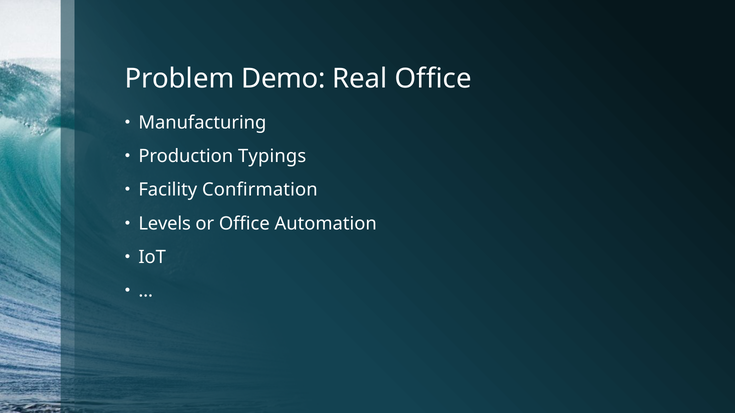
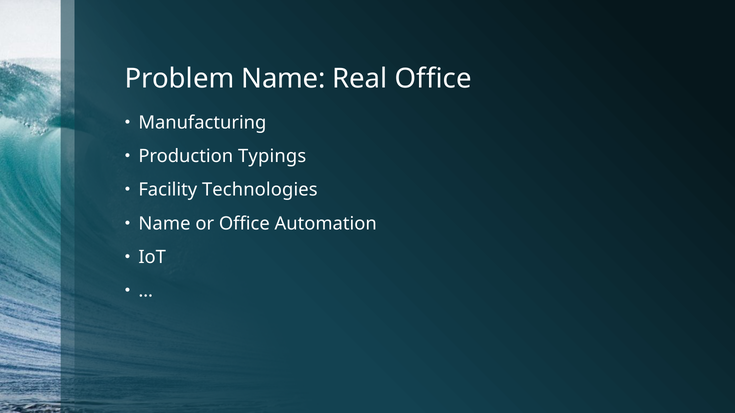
Problem Demo: Demo -> Name (283, 79)
Confirmation: Confirmation -> Technologies (260, 190)
Levels: Levels -> Name (164, 224)
